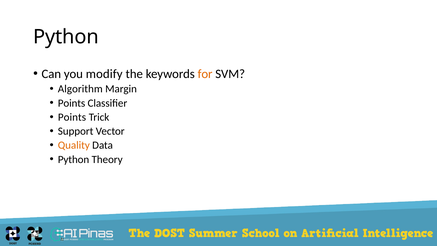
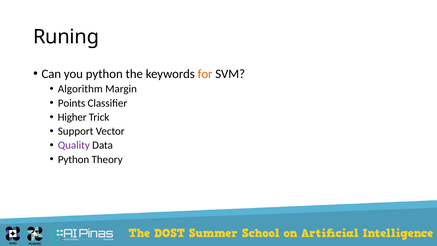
Python: Python -> Runing (66, 37)
you modify: modify -> python (104, 74)
Points: Points -> Higher (72, 117)
Quality colour: orange -> purple (74, 145)
